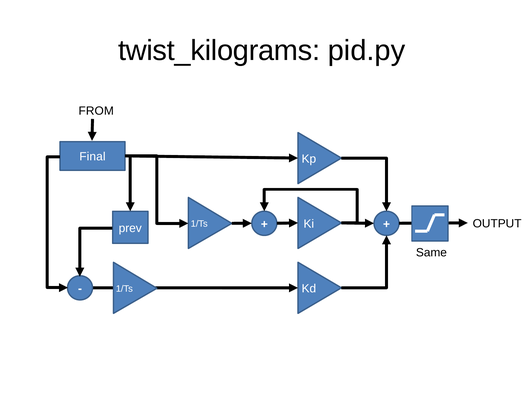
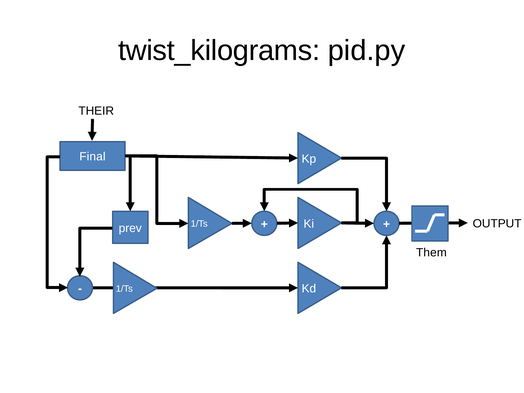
FROM: FROM -> THEIR (96, 111)
Same: Same -> Them (431, 253)
